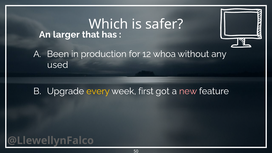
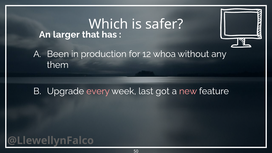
used: used -> them (58, 65)
every colour: yellow -> pink (98, 91)
first: first -> last (146, 91)
